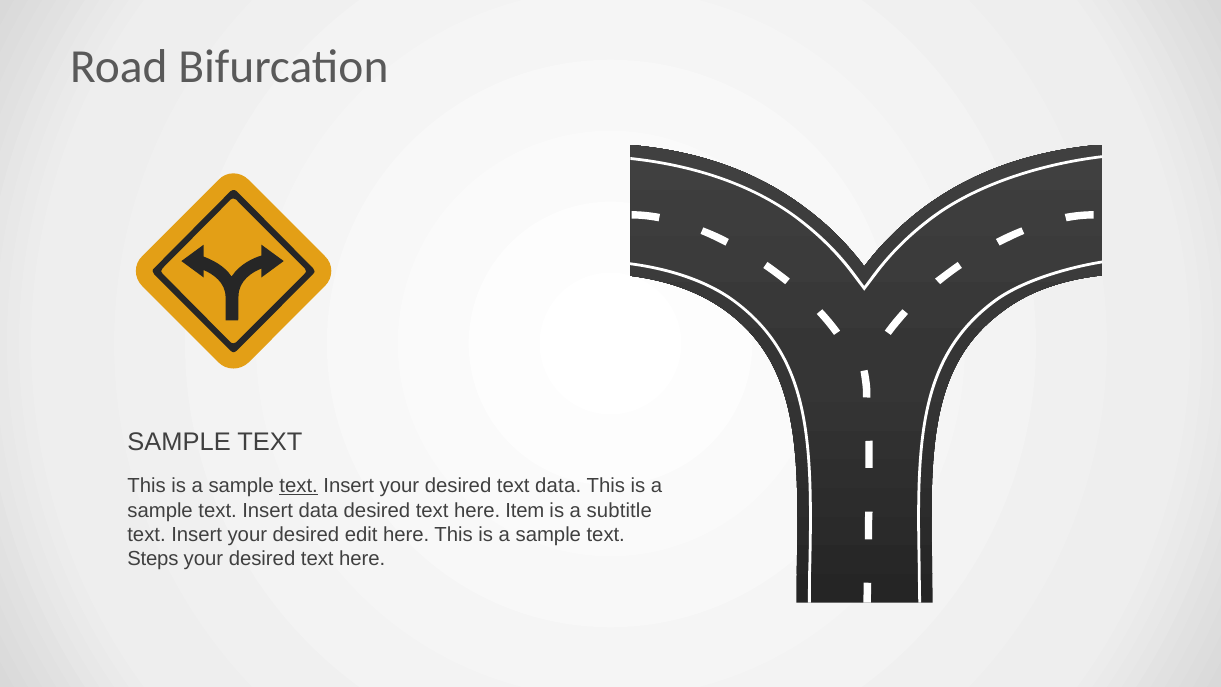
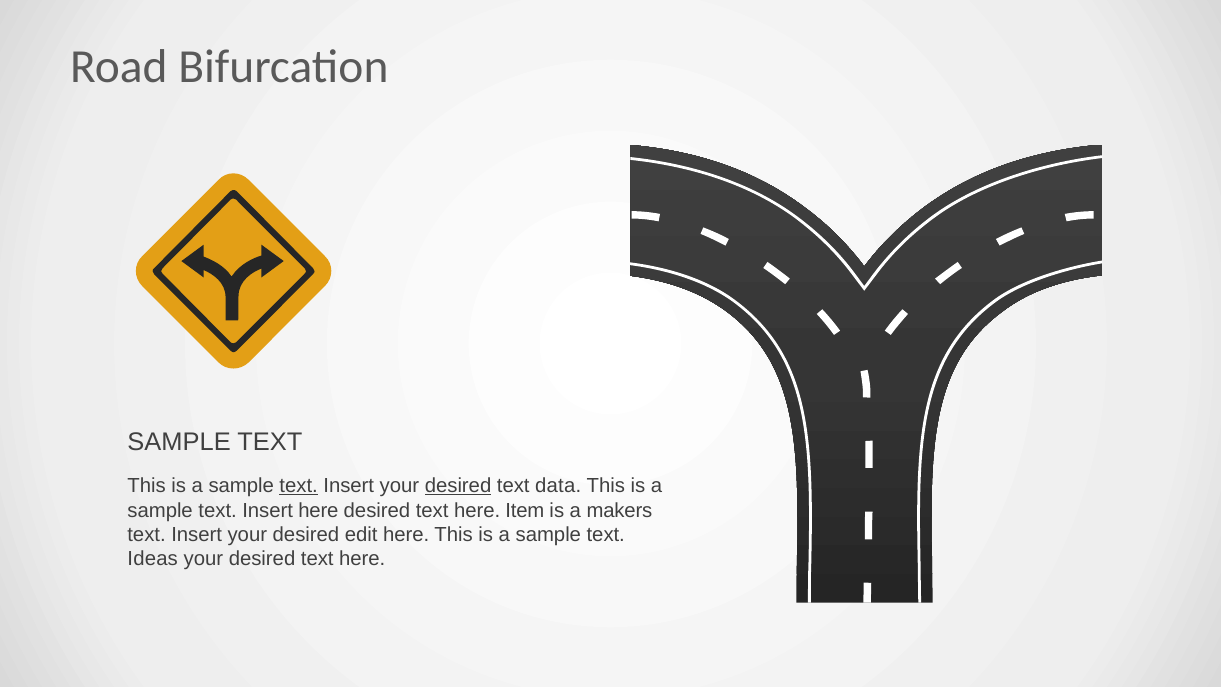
desired underline: none -> present (458, 486)
Insert data: data -> here (318, 510)
subtitle: subtitle -> makers (619, 510)
Steps: Steps -> Ideas (153, 559)
